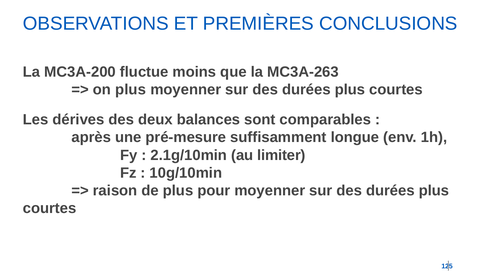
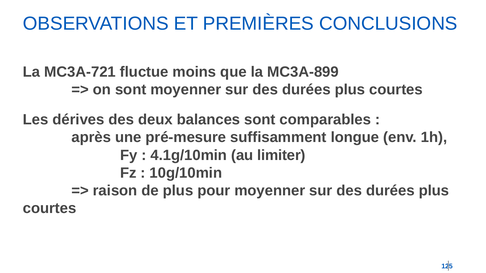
MC3A-200: MC3A-200 -> MC3A-721 (80, 72)
MC3A-263: MC3A-263 -> MC3A-899 (303, 72)
on plus: plus -> sont (131, 90)
2.1g/10min: 2.1g/10min -> 4.1g/10min (189, 155)
